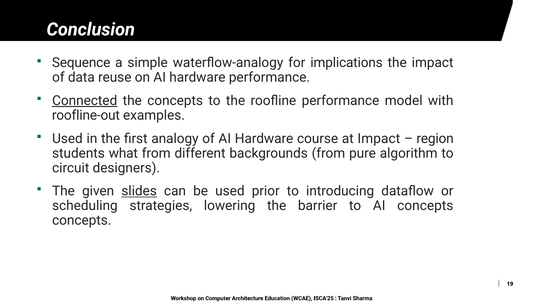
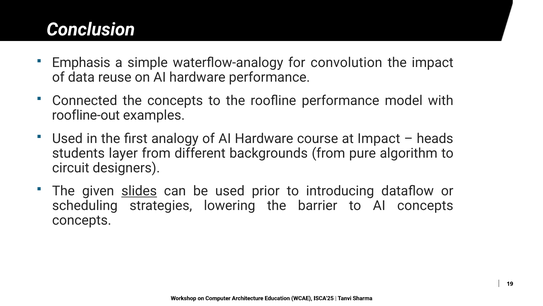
Sequence: Sequence -> Emphasis (81, 63)
implications: implications -> convolution (346, 63)
Connected underline: present -> none (85, 101)
region: region -> heads (435, 138)
what: what -> layer (123, 153)
